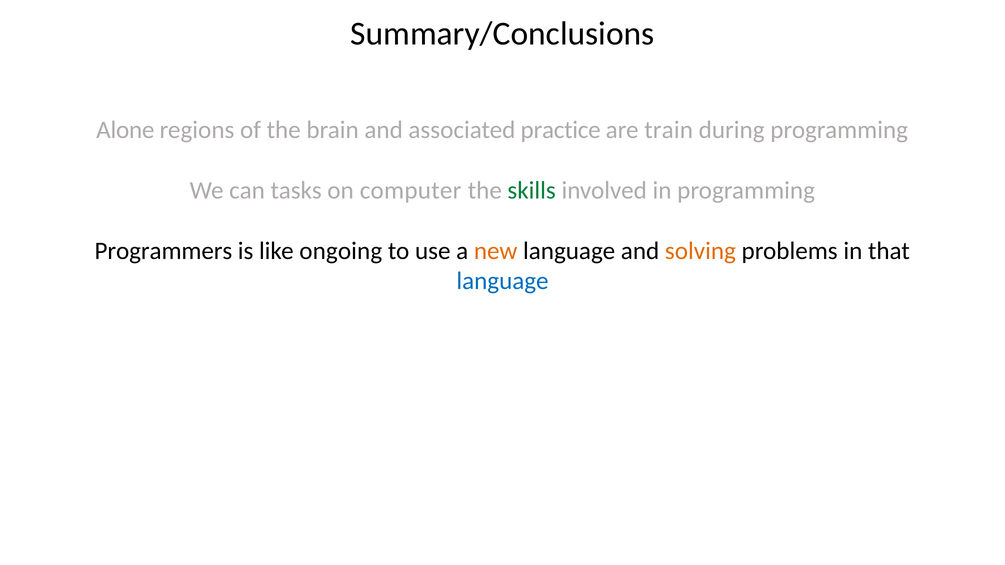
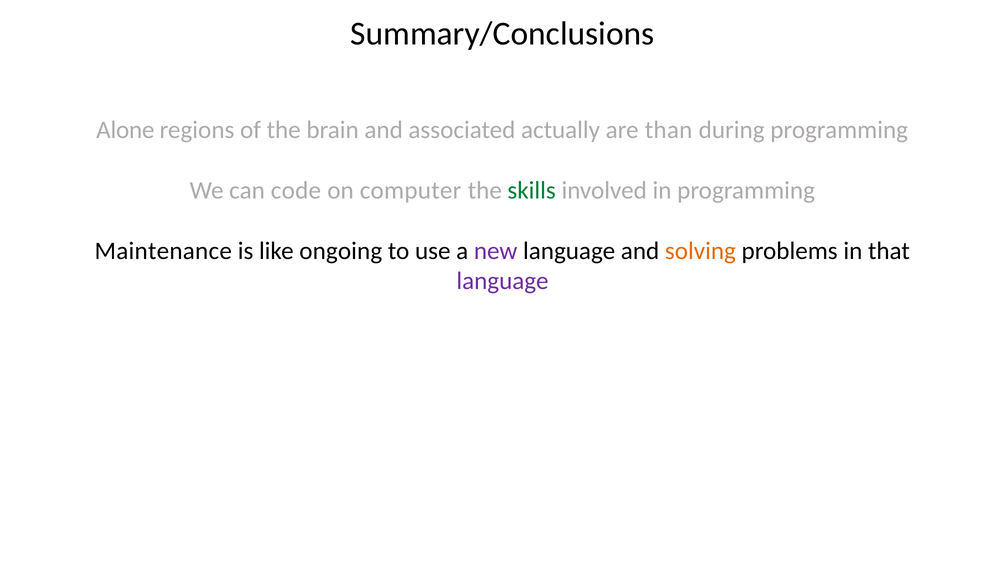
practice: practice -> actually (561, 130)
train: train -> than (669, 130)
tasks: tasks -> code (296, 191)
Programmers: Programmers -> Maintenance (163, 251)
new colour: orange -> purple (496, 251)
language colour: blue -> purple (503, 281)
